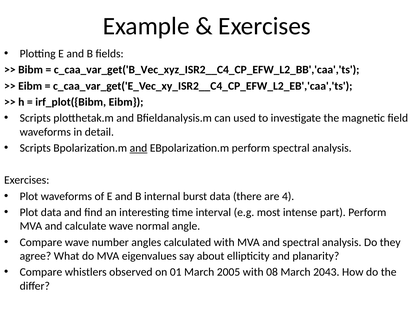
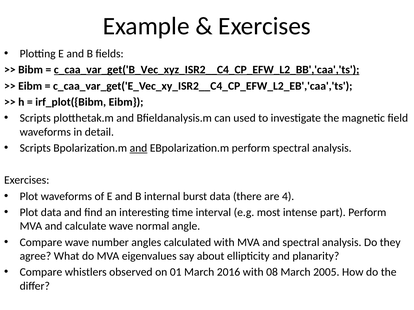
c_caa_var_get('B_Vec_xyz_ISR2__C4_CP_EFW_L2_BB','caa','ts underline: none -> present (207, 70)
2005: 2005 -> 2016 (229, 273)
2043: 2043 -> 2005 (326, 273)
